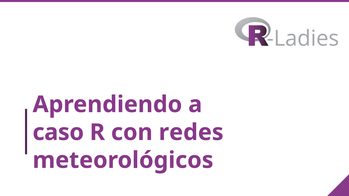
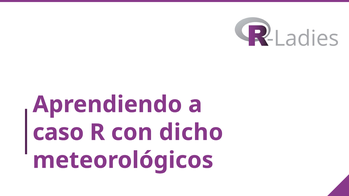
redes: redes -> dicho (191, 133)
